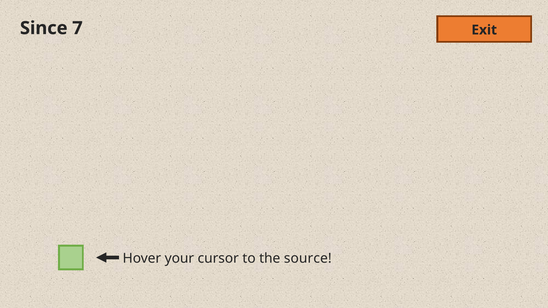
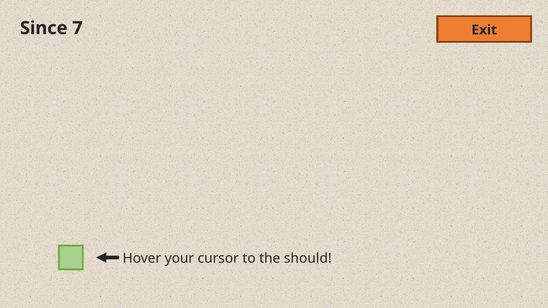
source: source -> should (308, 259)
